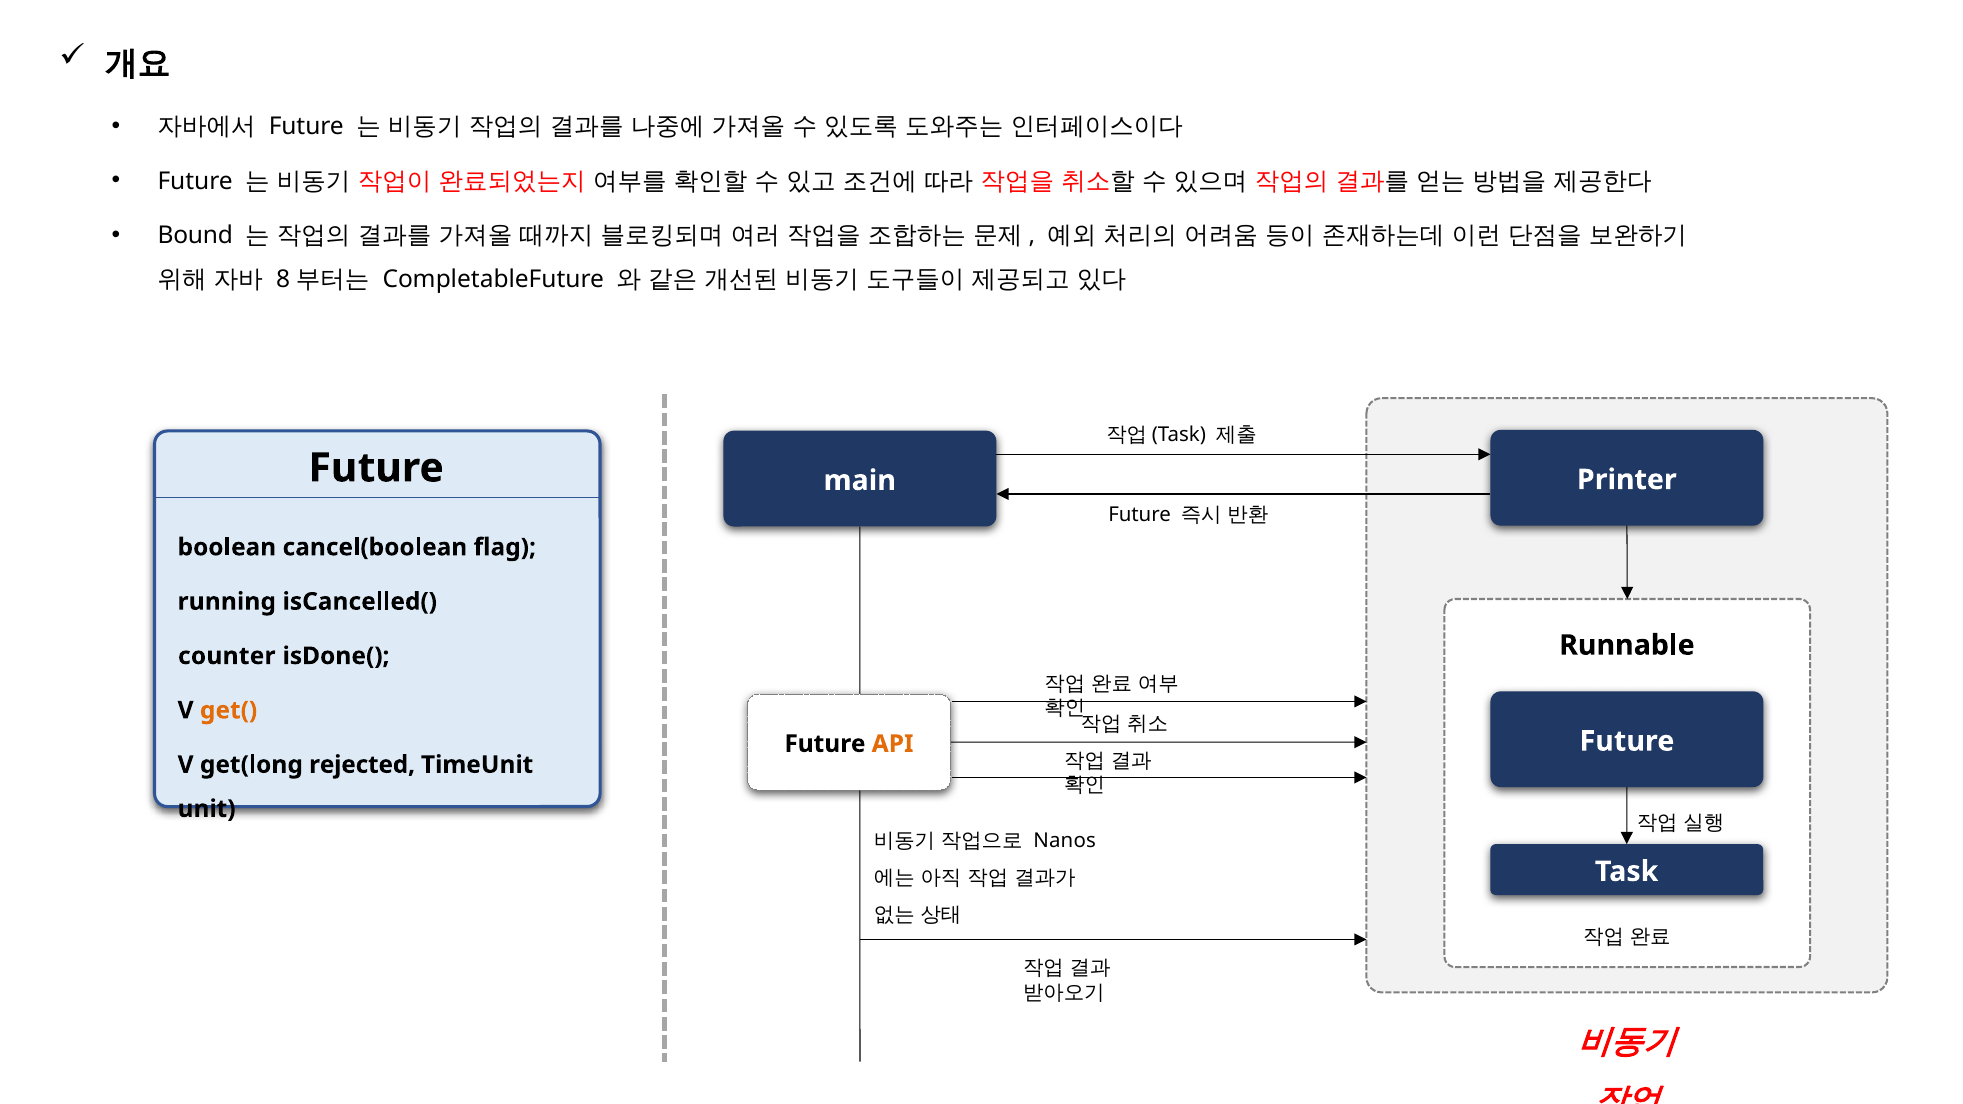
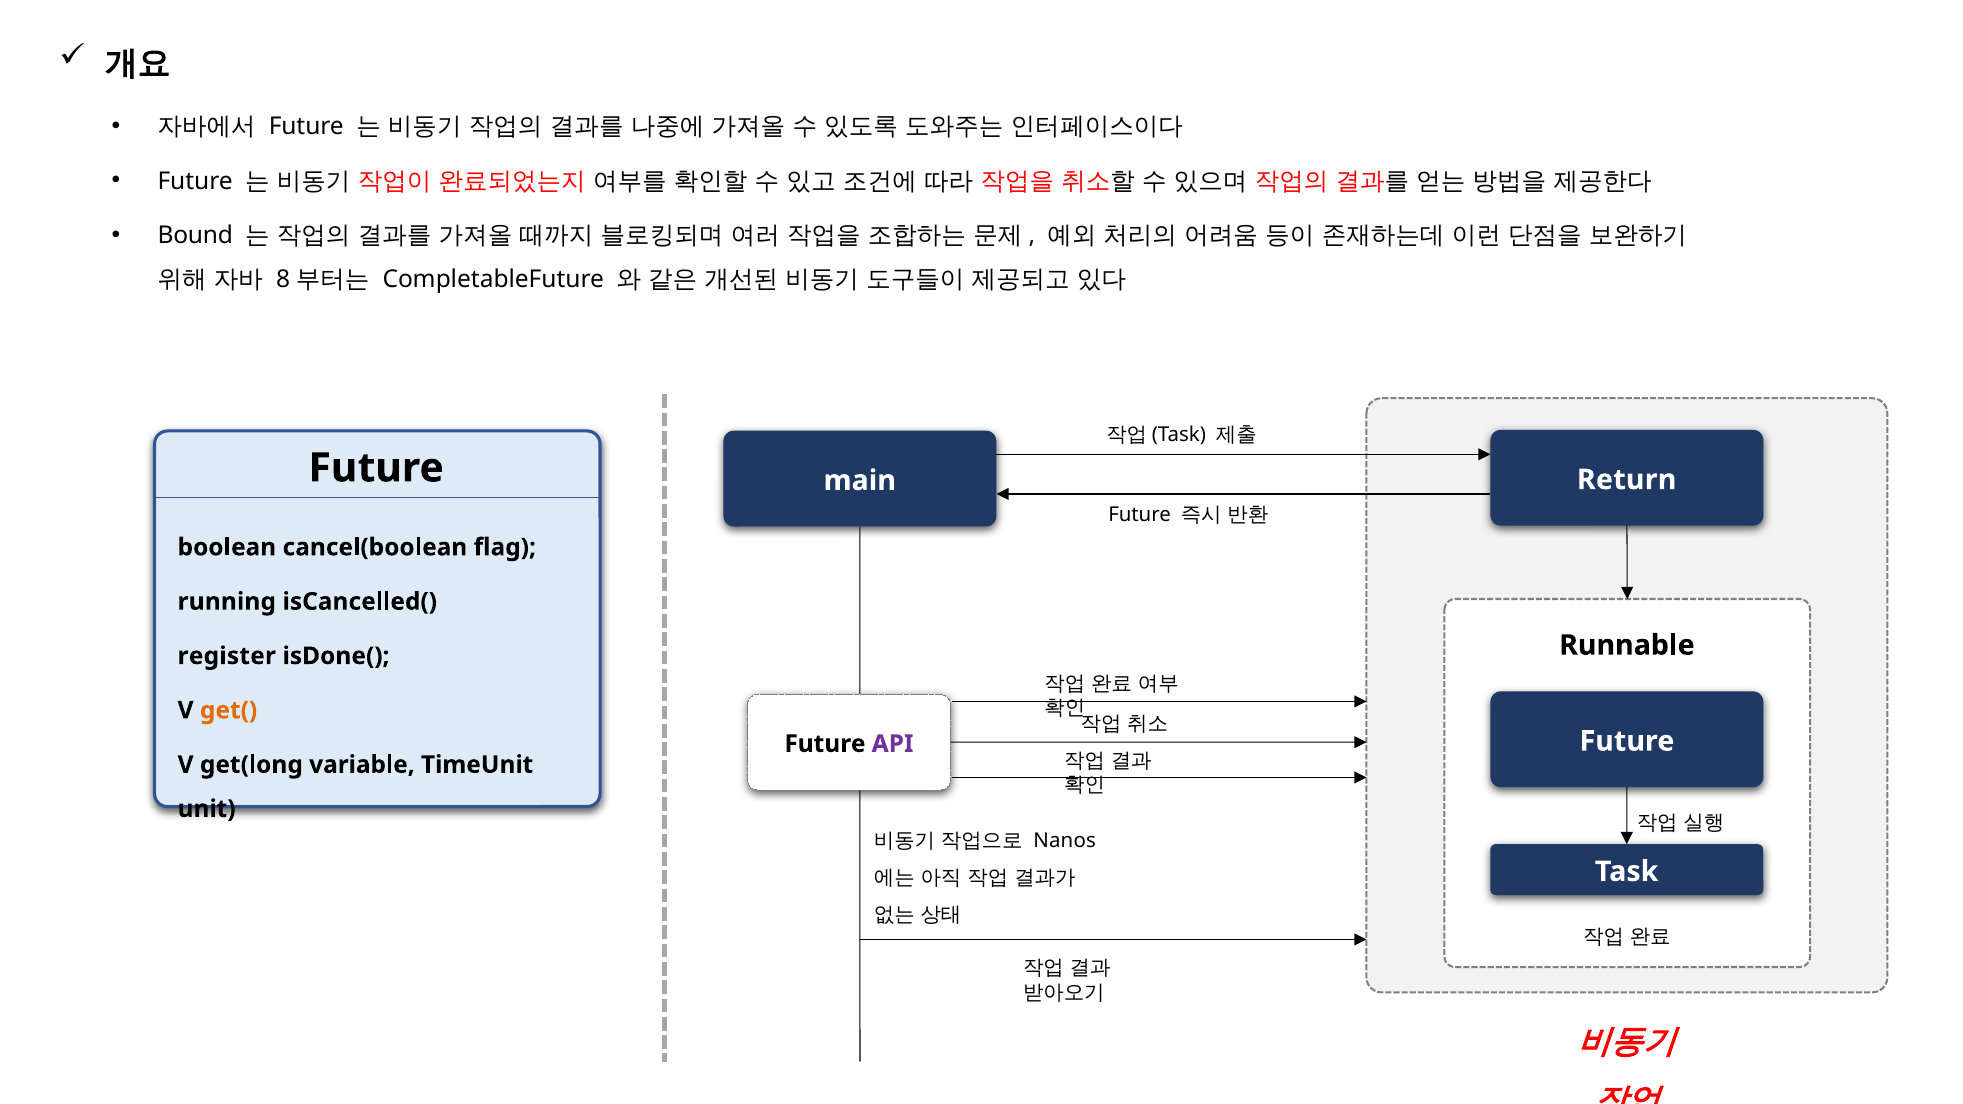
Printer: Printer -> Return (1627, 480)
counter: counter -> register (227, 656)
API colour: orange -> purple (893, 744)
rejected: rejected -> variable (362, 765)
